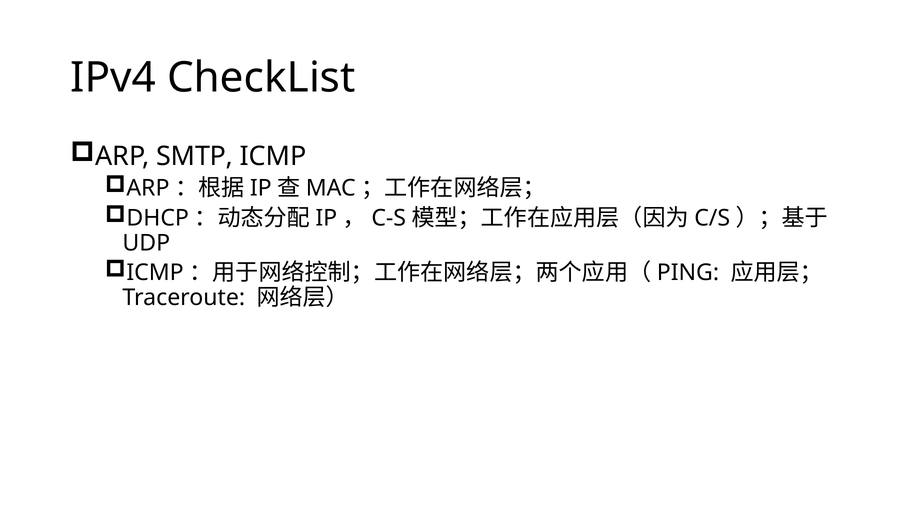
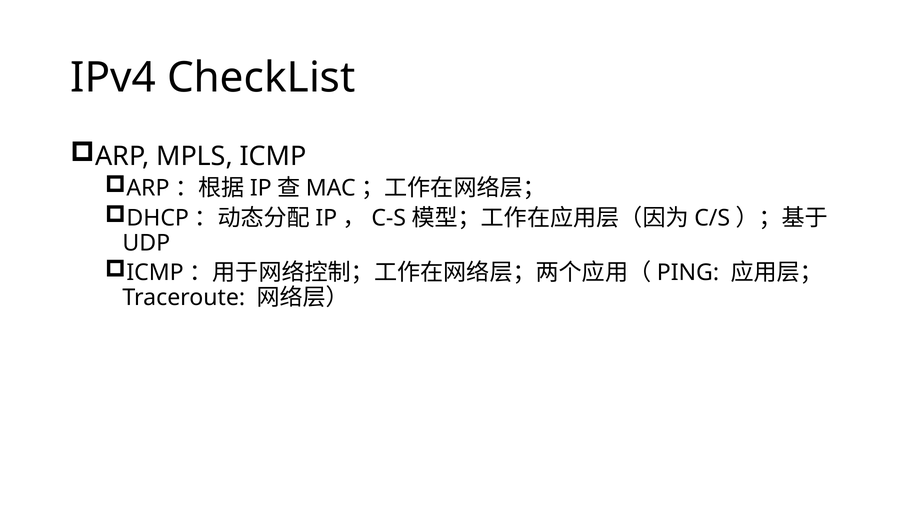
SMTP: SMTP -> MPLS (195, 156)
